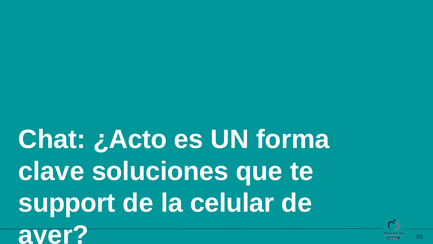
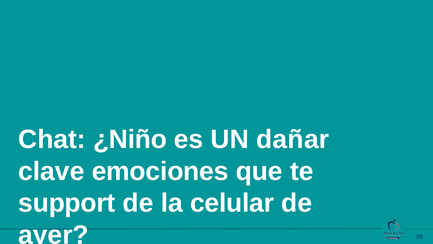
¿Acto: ¿Acto -> ¿Niño (130, 139)
forma: forma -> dañar (293, 139)
soluciones: soluciones -> emociones (160, 171)
